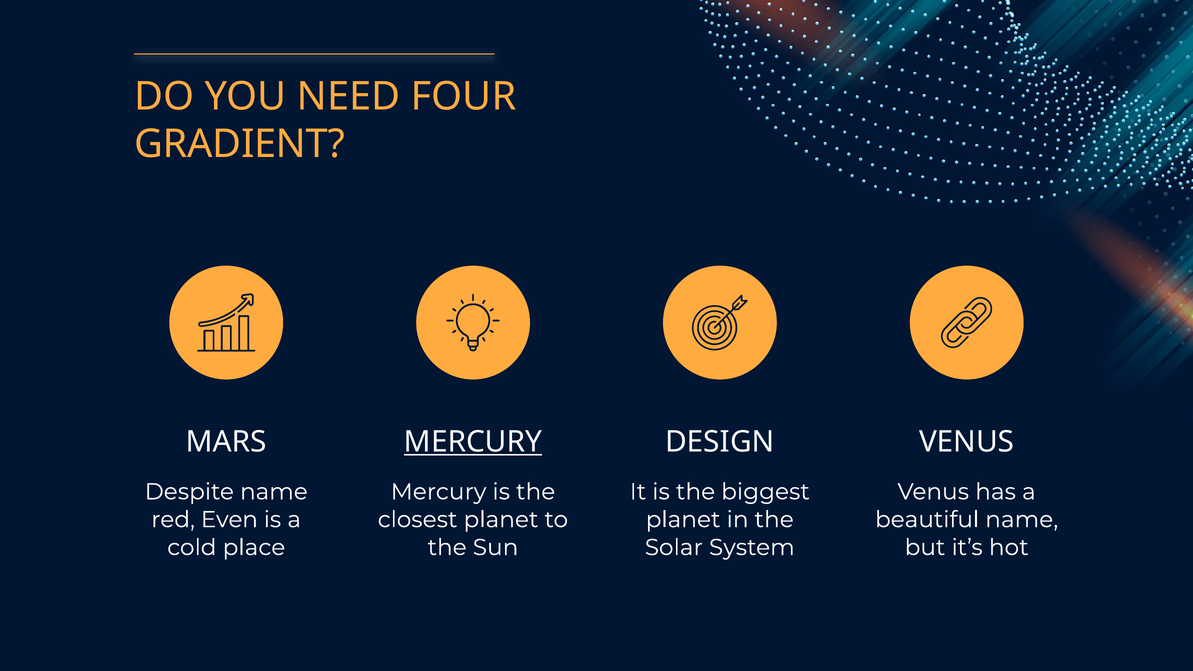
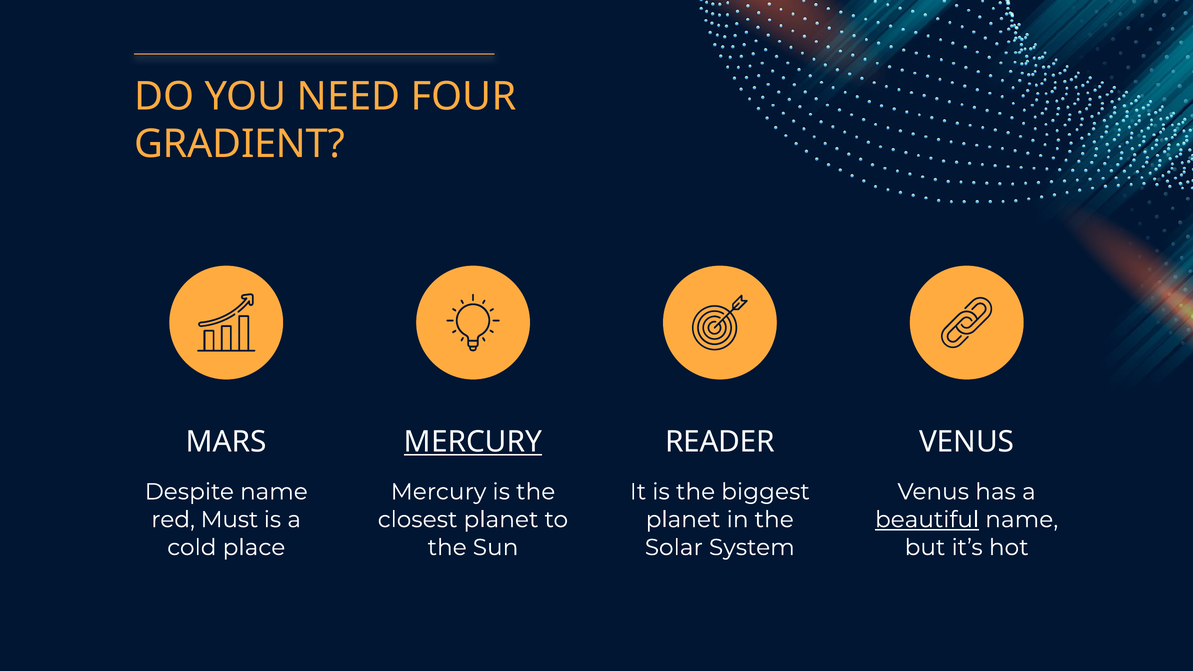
DESIGN: DESIGN -> READER (720, 442)
Even: Even -> Must (229, 520)
beautiful underline: none -> present (927, 520)
